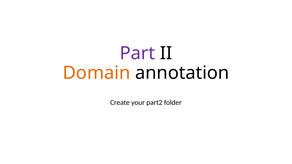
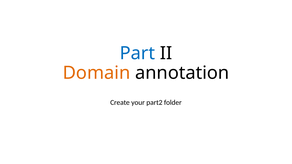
Part colour: purple -> blue (137, 53)
